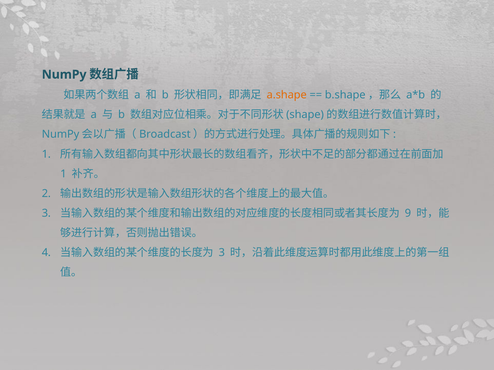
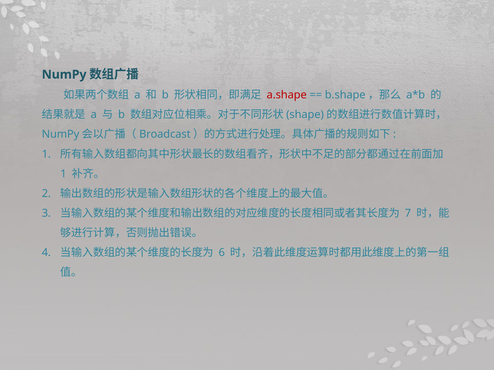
a.shape colour: orange -> red (287, 95)
9: 9 -> 7 (408, 214)
3: 3 -> 6 (222, 253)
